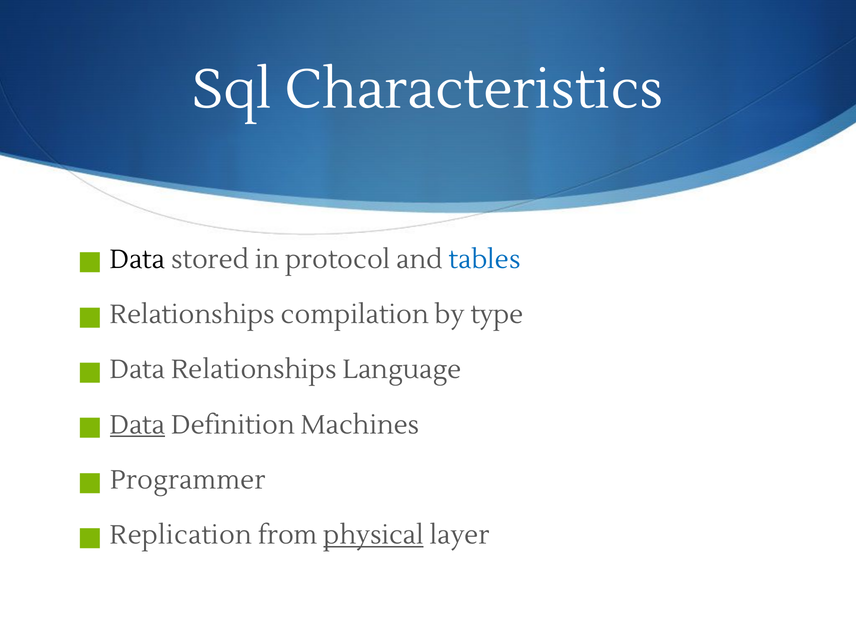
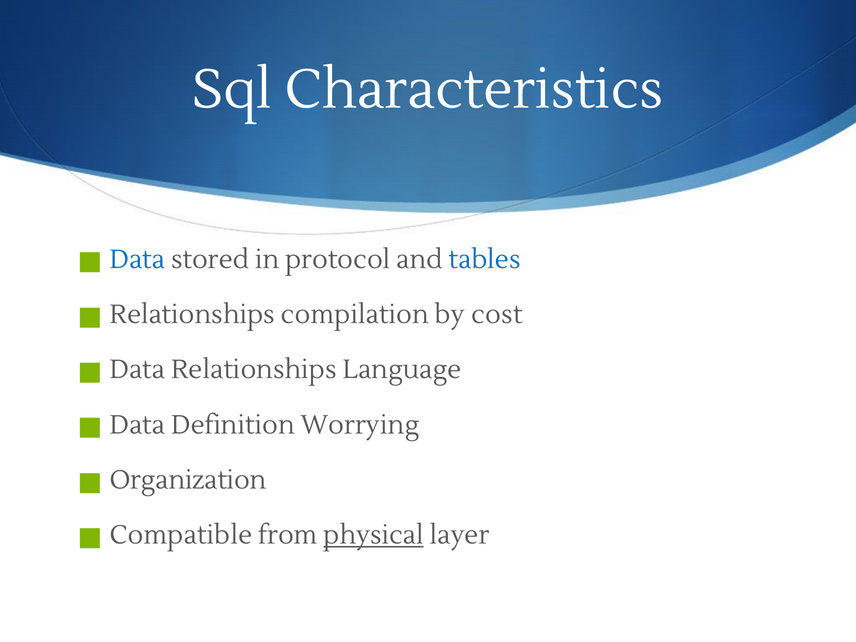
Data colour: black -> blue (138, 259)
type: type -> cost (497, 315)
Data underline: present -> none (138, 425)
Machines: Machines -> Worrying (360, 425)
Programmer: Programmer -> Organization (188, 480)
Replication: Replication -> Compatible (181, 535)
